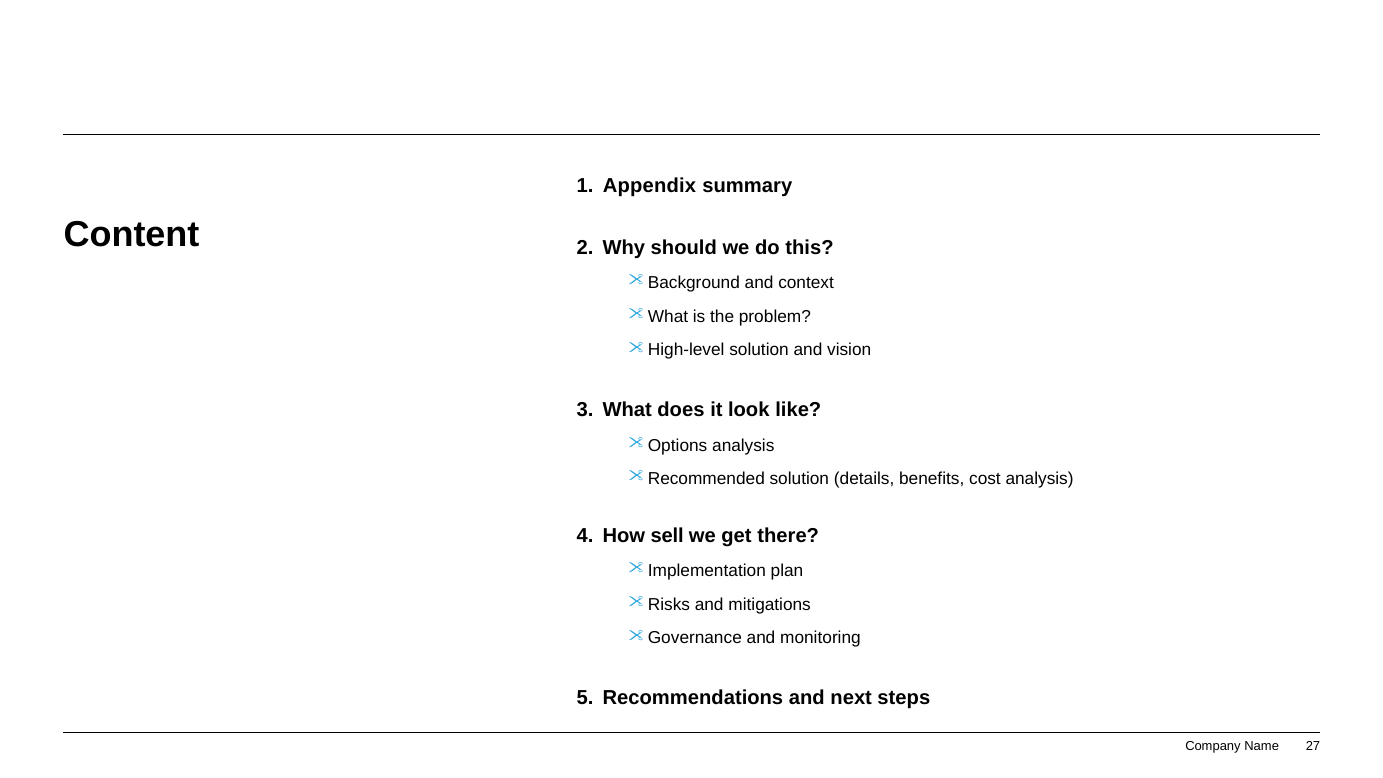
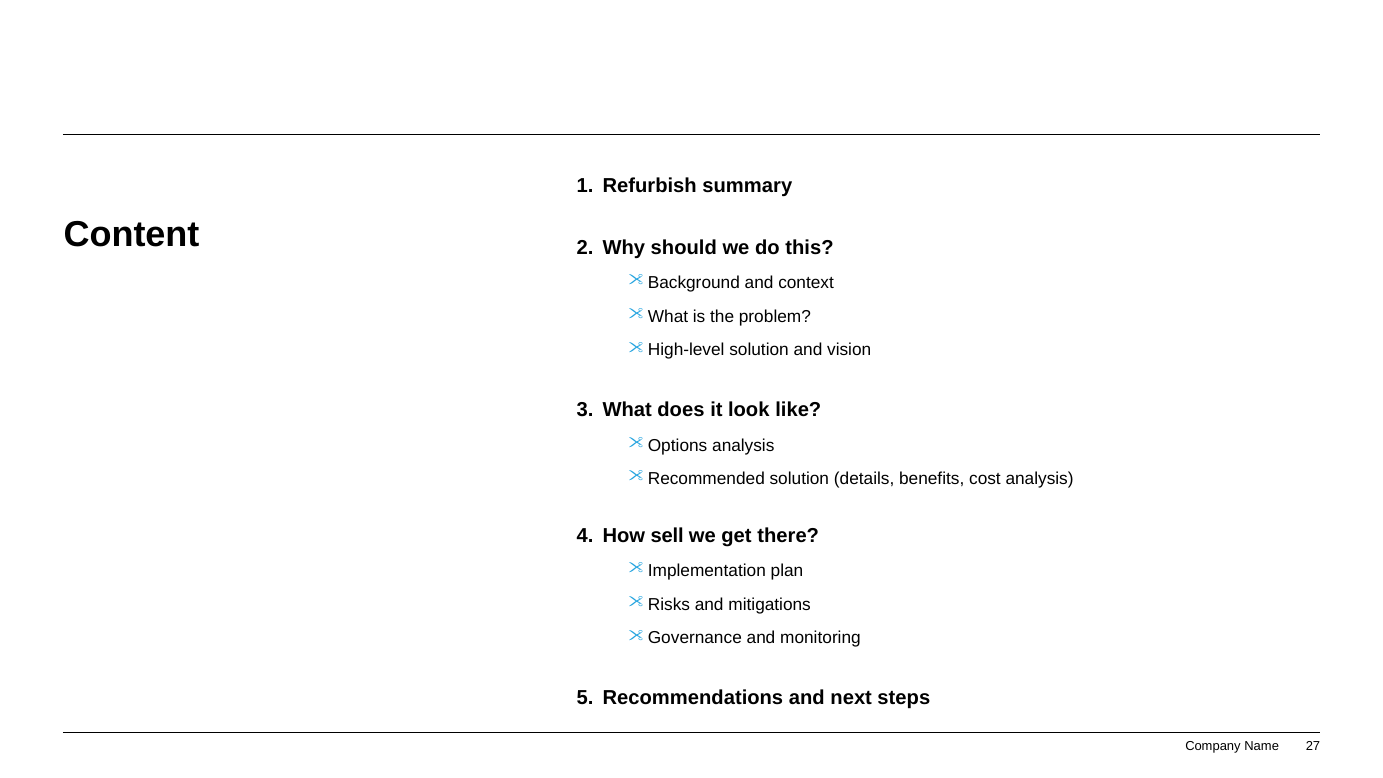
Appendix: Appendix -> Refurbish (650, 186)
